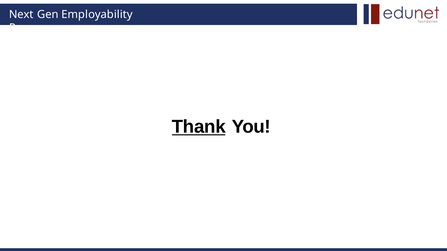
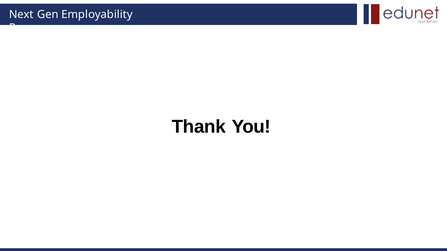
Thank underline: present -> none (199, 127)
